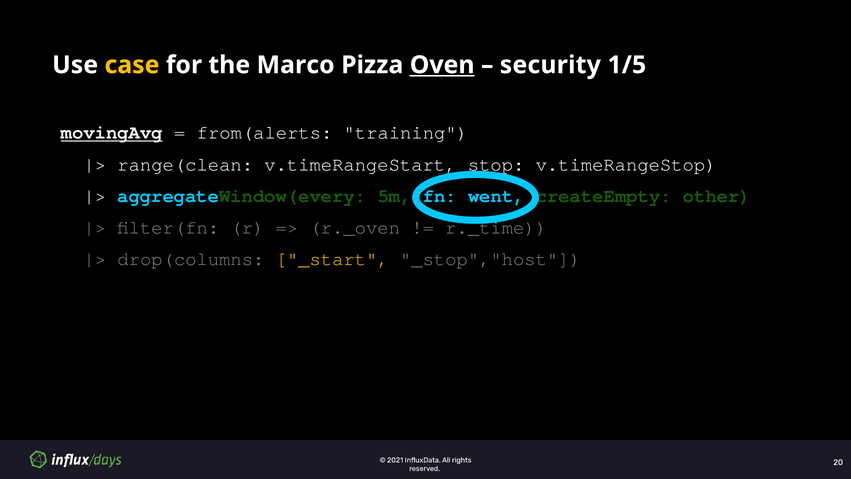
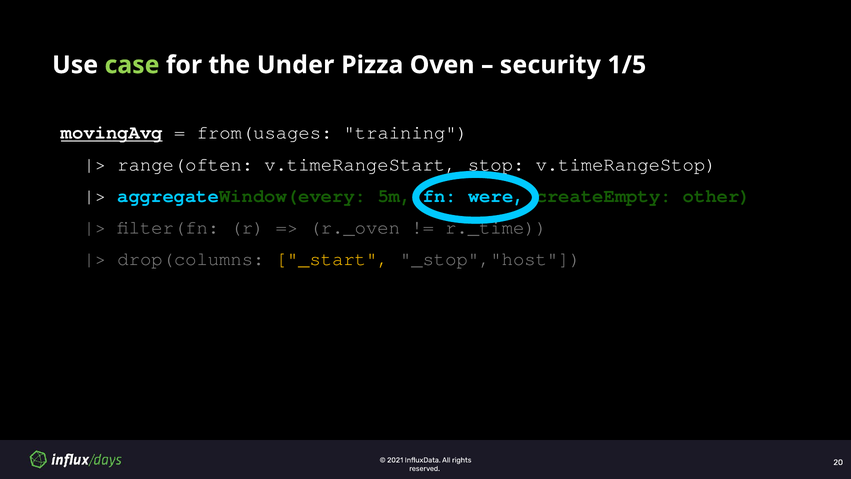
case colour: yellow -> light green (132, 65)
Marco: Marco -> Under (296, 65)
Oven underline: present -> none (442, 65)
from(alerts: from(alerts -> from(usages (265, 133)
range(clean: range(clean -> range(often (185, 164)
went: went -> were (496, 196)
